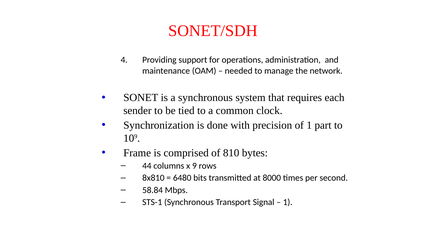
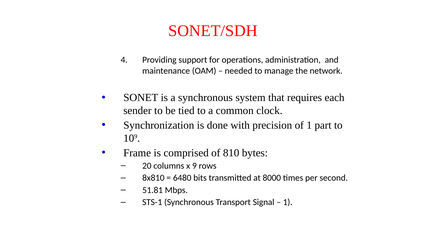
44: 44 -> 20 (147, 166)
58.84: 58.84 -> 51.81 (153, 191)
